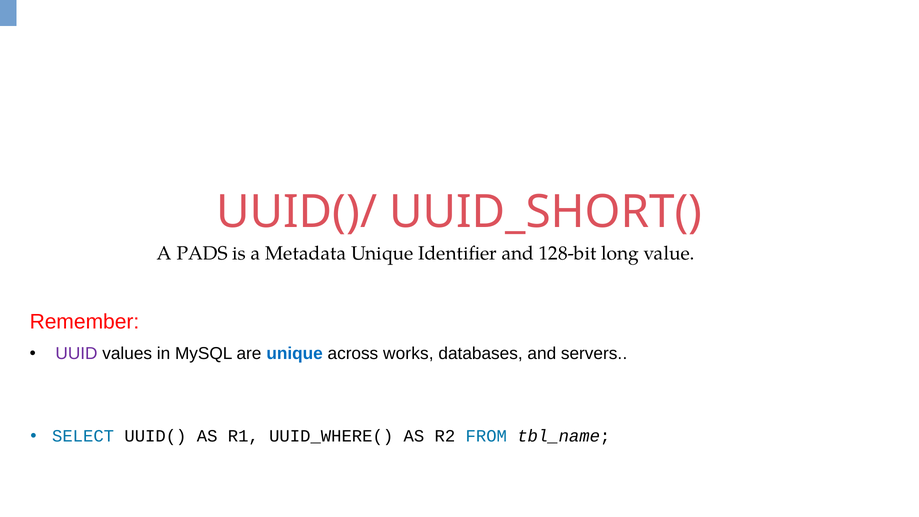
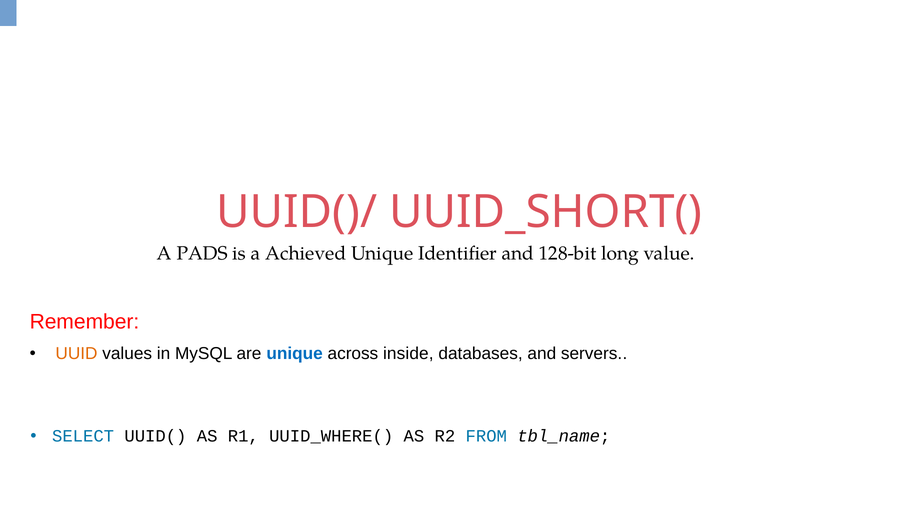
Metadata: Metadata -> Achieved (306, 253)
UUID colour: purple -> orange (77, 354)
works: works -> inside (408, 354)
